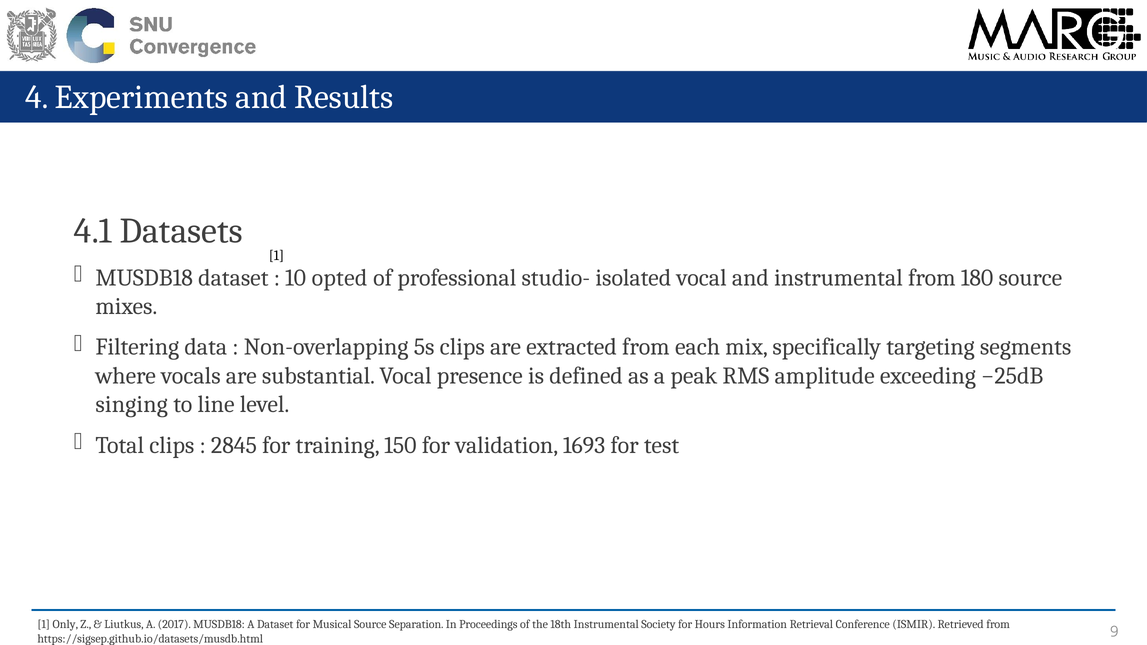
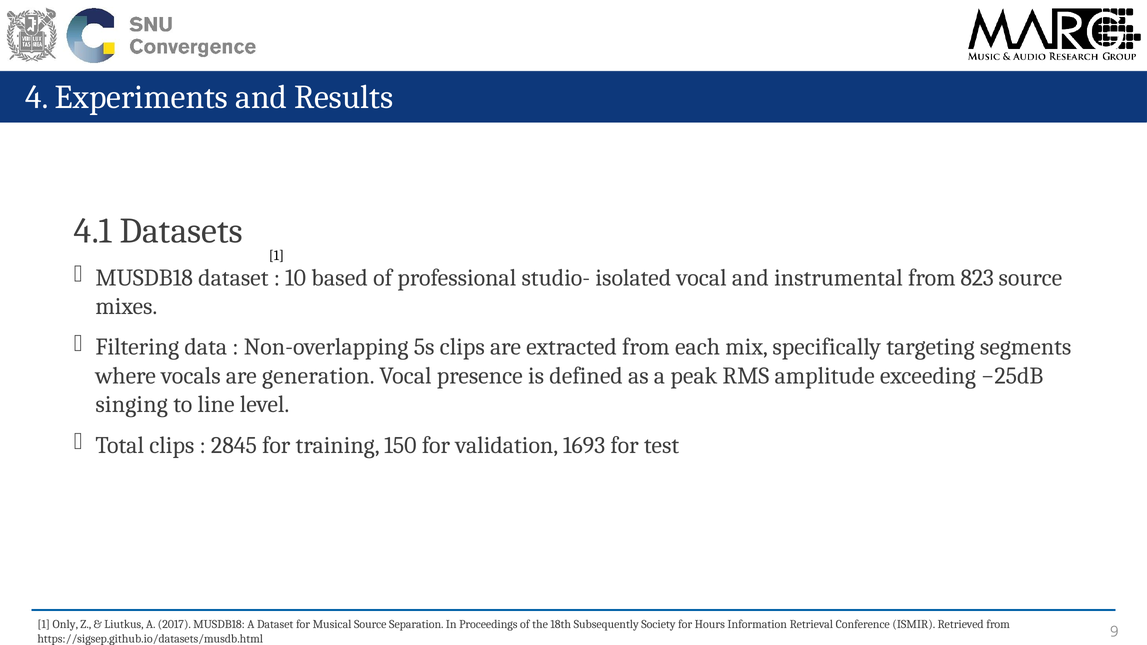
opted: opted -> based (340, 278)
180: 180 -> 823 (977, 278)
substantial: substantial -> generation (318, 376)
18th Instrumental: Instrumental -> Subsequently (606, 624)
